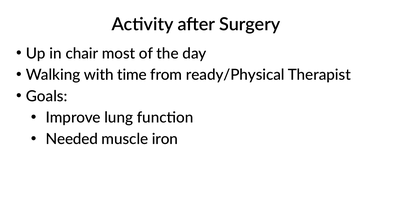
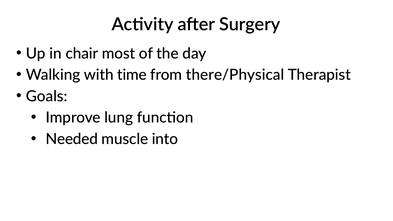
ready/Physical: ready/Physical -> there/Physical (235, 75)
iron: iron -> into (165, 139)
